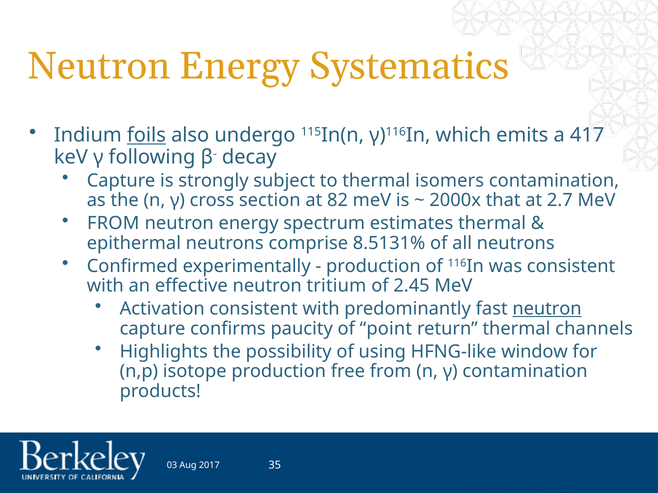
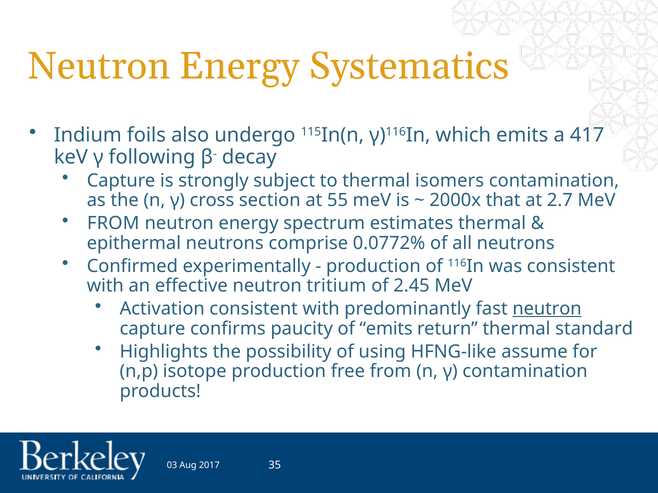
foils underline: present -> none (146, 135)
82: 82 -> 55 (337, 201)
8.5131%: 8.5131% -> 0.0772% (389, 243)
of point: point -> emits (386, 329)
channels: channels -> standard (594, 329)
window: window -> assume (534, 352)
